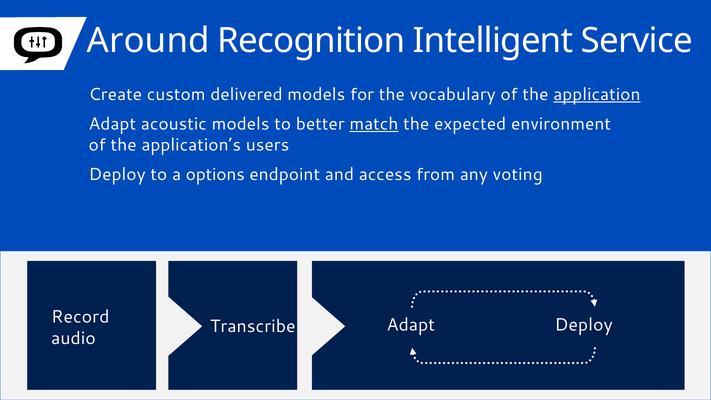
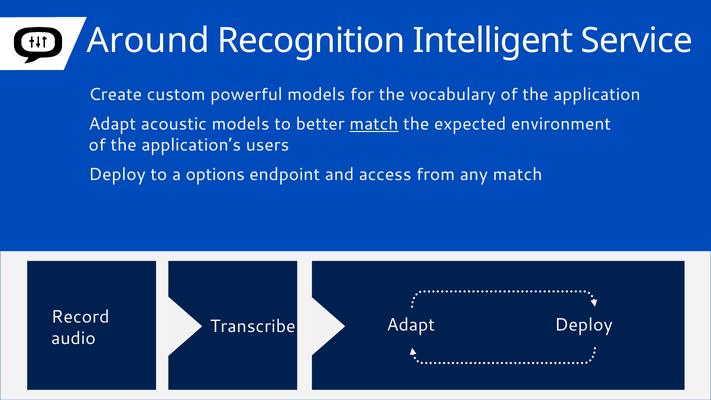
delivered: delivered -> powerful (246, 94)
application underline: present -> none (597, 94)
any voting: voting -> match (518, 174)
